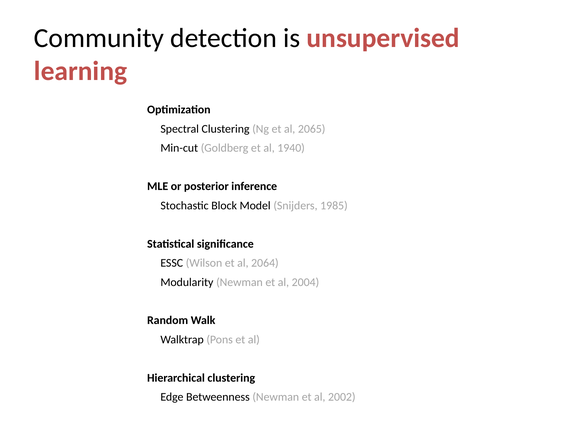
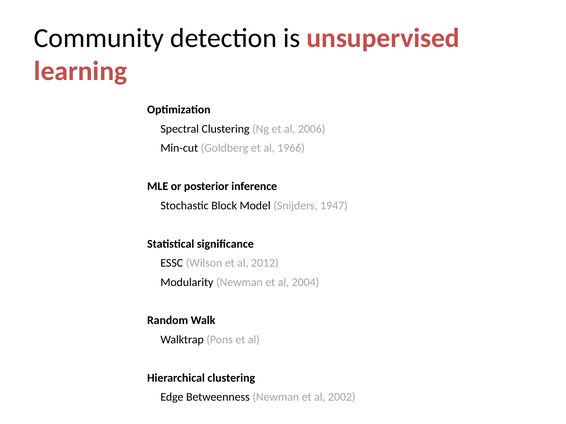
2065: 2065 -> 2006 (312, 129)
1940: 1940 -> 1966 (291, 148)
1985: 1985 -> 1947 (334, 206)
2064: 2064 -> 2012 (265, 263)
